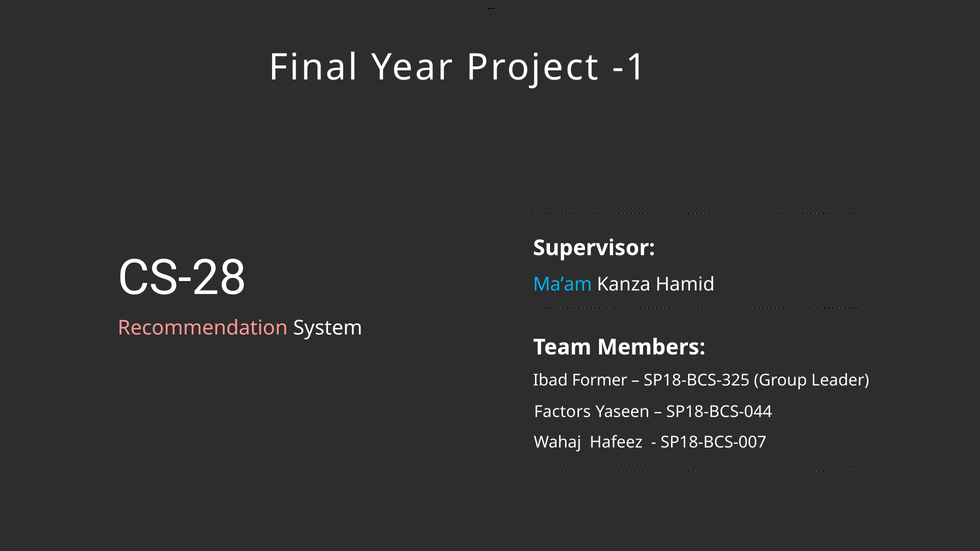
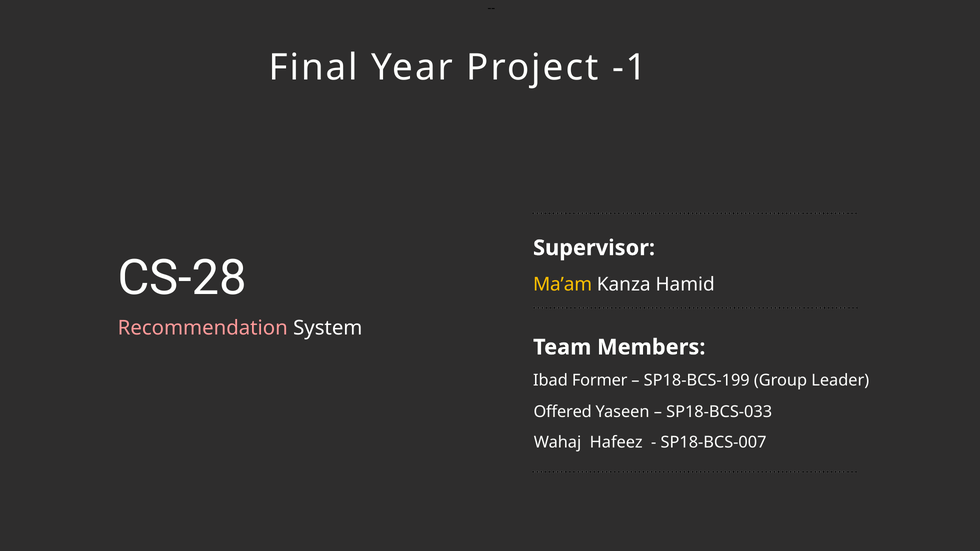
Ma’am colour: light blue -> yellow (563, 284)
SP18-BCS-325: SP18-BCS-325 -> SP18-BCS-199 (697, 380)
Factors: Factors -> Offered (563, 412)
SP18-BCS-044: SP18-BCS-044 -> SP18-BCS-033 (719, 412)
